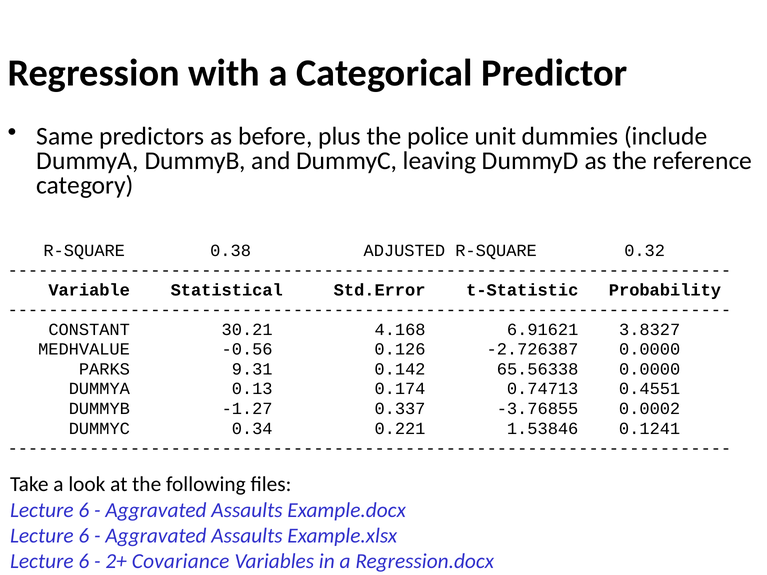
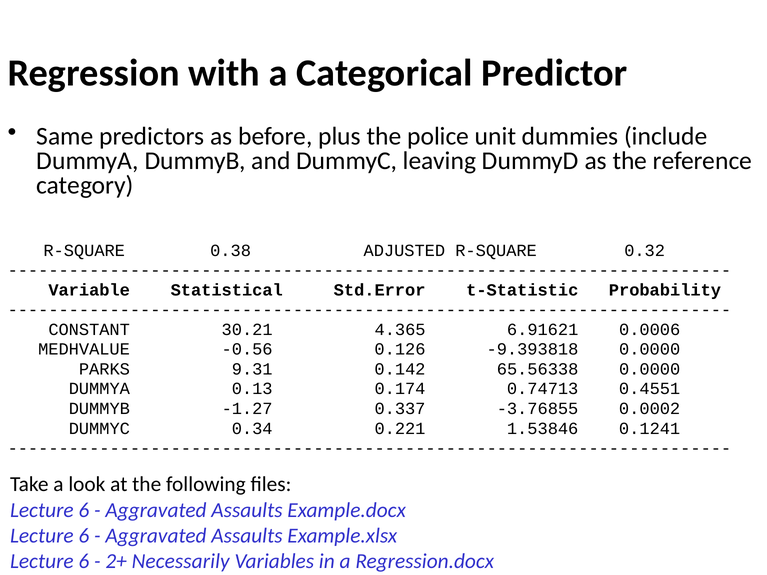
4.168: 4.168 -> 4.365 (400, 330)
3.8327: 3.8327 -> 0.0006 (650, 330)
-2.726387: -2.726387 -> -9.393818 (532, 349)
Covariance: Covariance -> Necessarily (181, 561)
